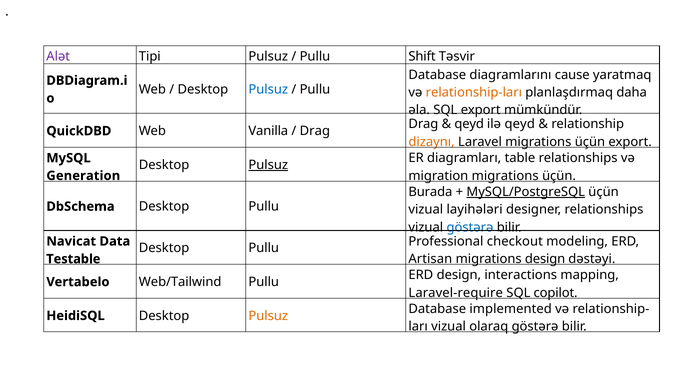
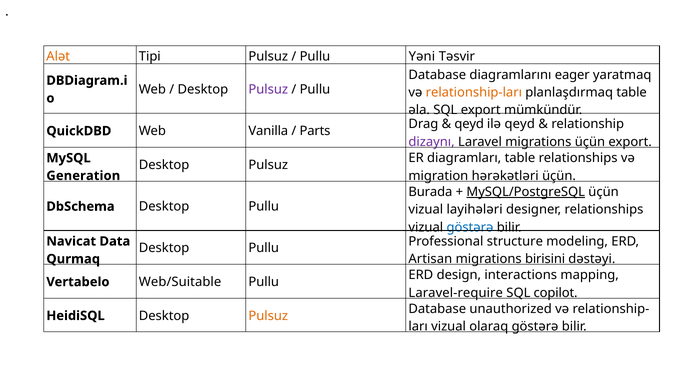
Alət colour: purple -> orange (58, 57)
Shift: Shift -> Yəni (422, 57)
cause: cause -> eager (572, 75)
Pulsuz colour: blue -> purple (268, 89)
planlaşdırmaq daha: daha -> table (632, 93)
Drag: Drag -> Parts (315, 131)
dizaynı colour: orange -> purple (432, 142)
Pulsuz underline: present -> none (268, 165)
migration migrations: migrations -> hərəkətləri (505, 176)
checkout: checkout -> structure (515, 242)
migrations design: design -> birisini (545, 259)
Testable: Testable -> Qurmaq (73, 259)
Web/Tailwind: Web/Tailwind -> Web/Suitable (180, 282)
implemented: implemented -> unauthorized (511, 309)
